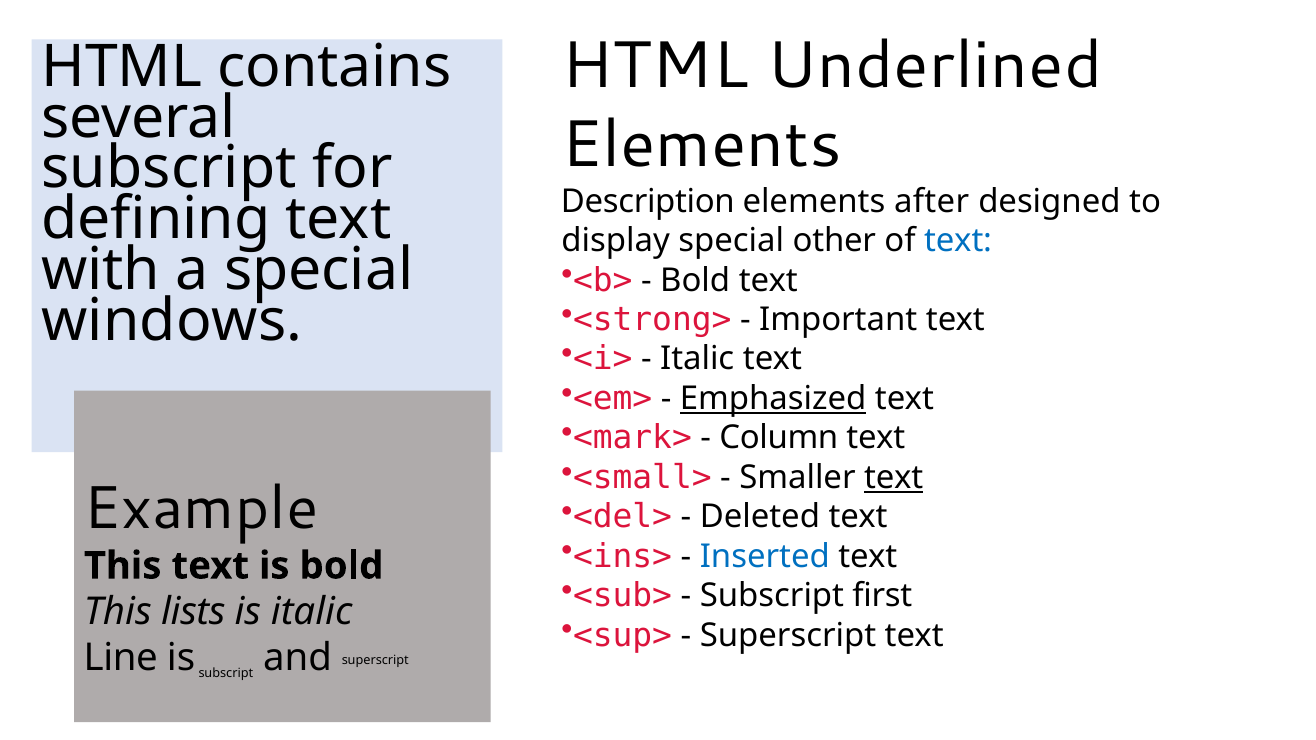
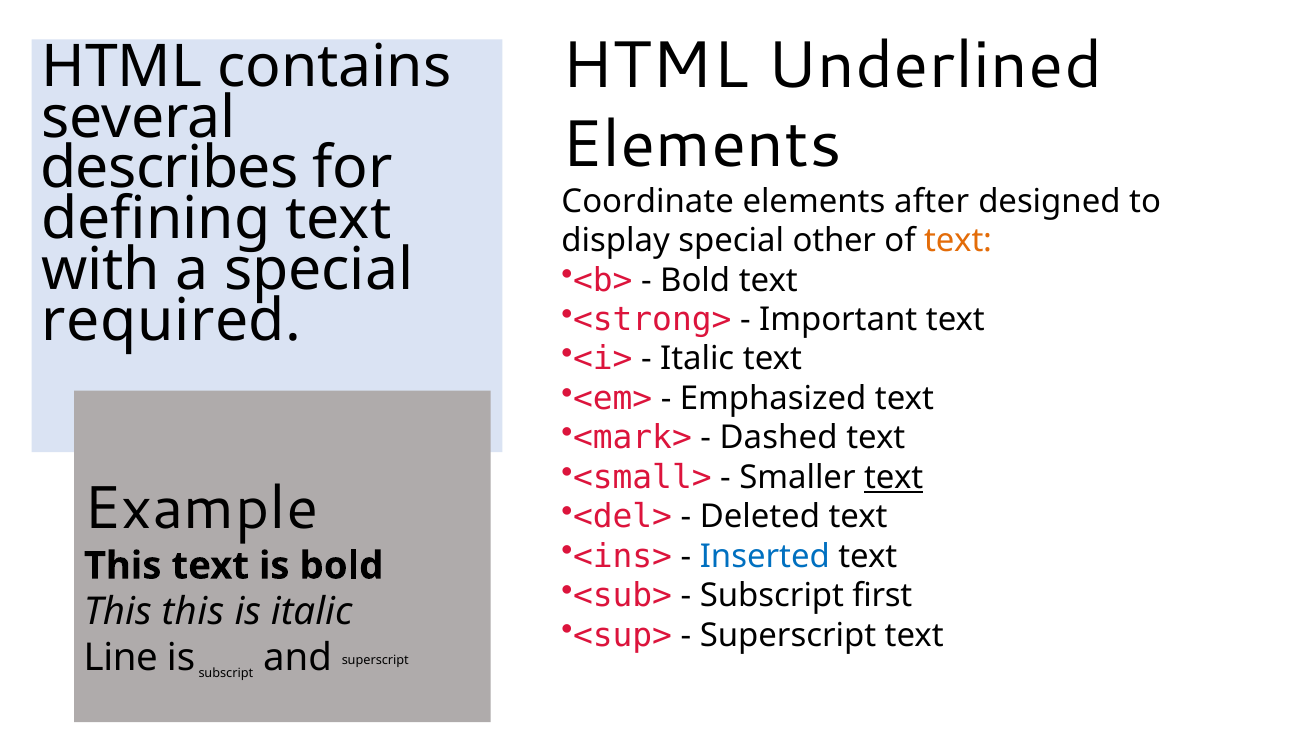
subscript: subscript -> describes (170, 169)
Description: Description -> Coordinate (648, 201)
text colour: blue -> orange (958, 241)
windows: windows -> required (172, 321)
Emphasized underline: present -> none (773, 399)
Column: Column -> Dashed (779, 438)
This lists: lists -> this (193, 612)
